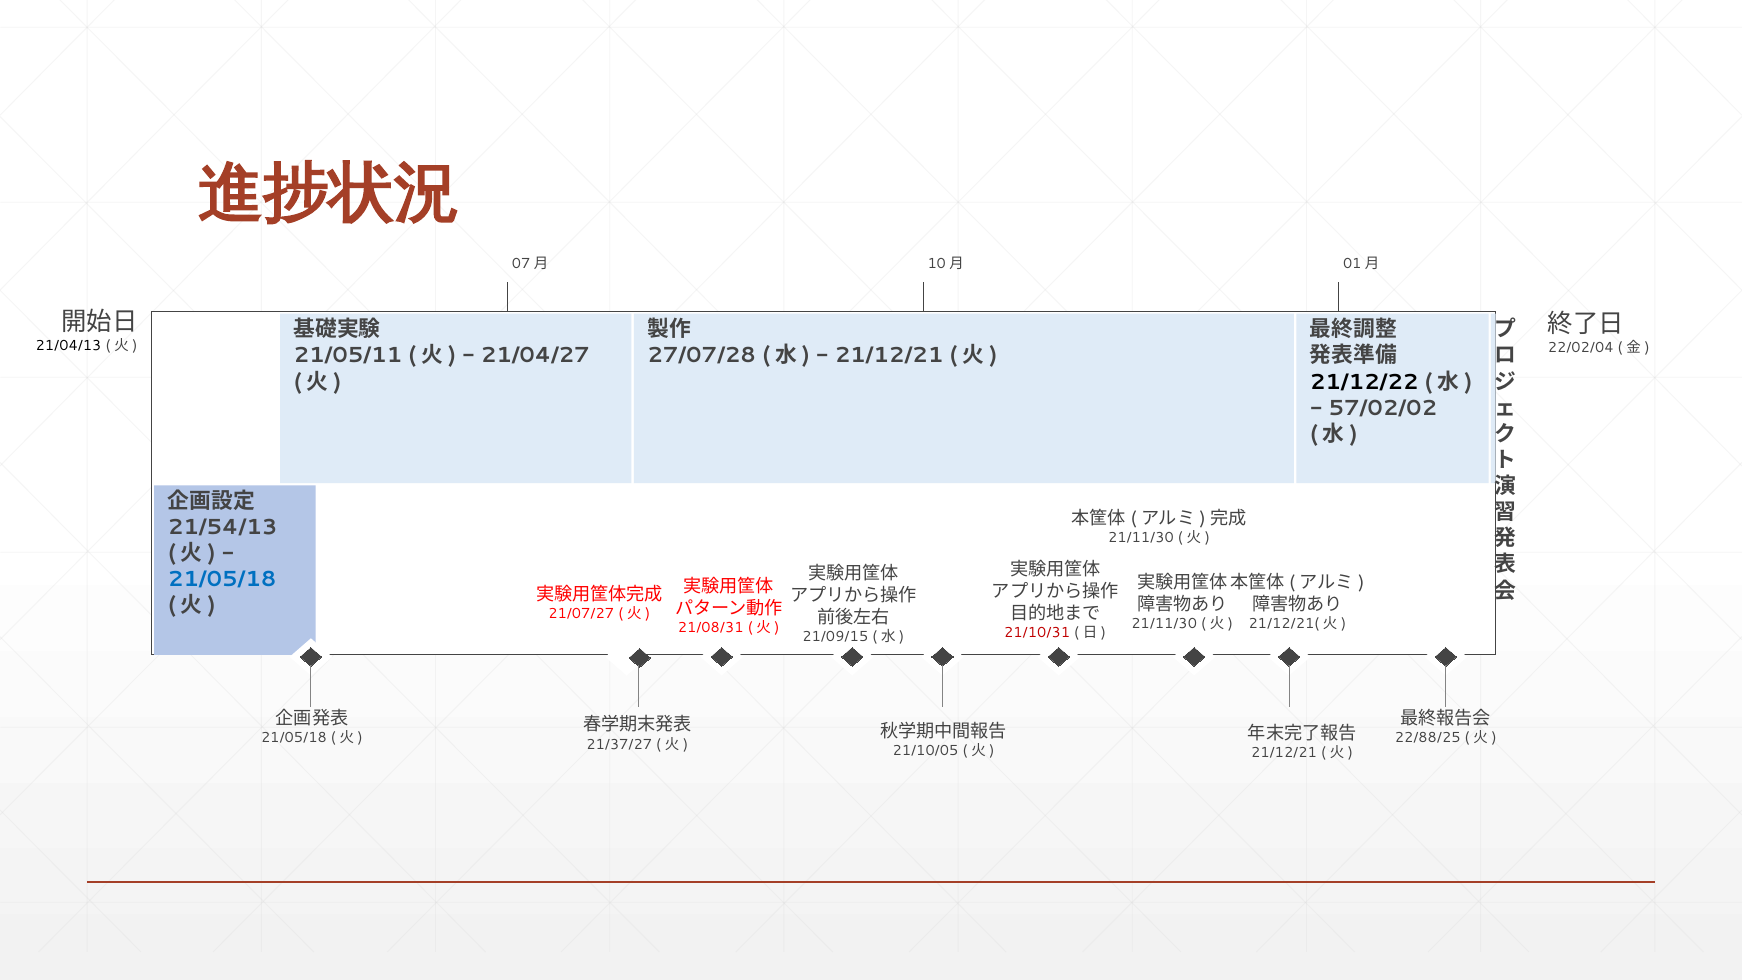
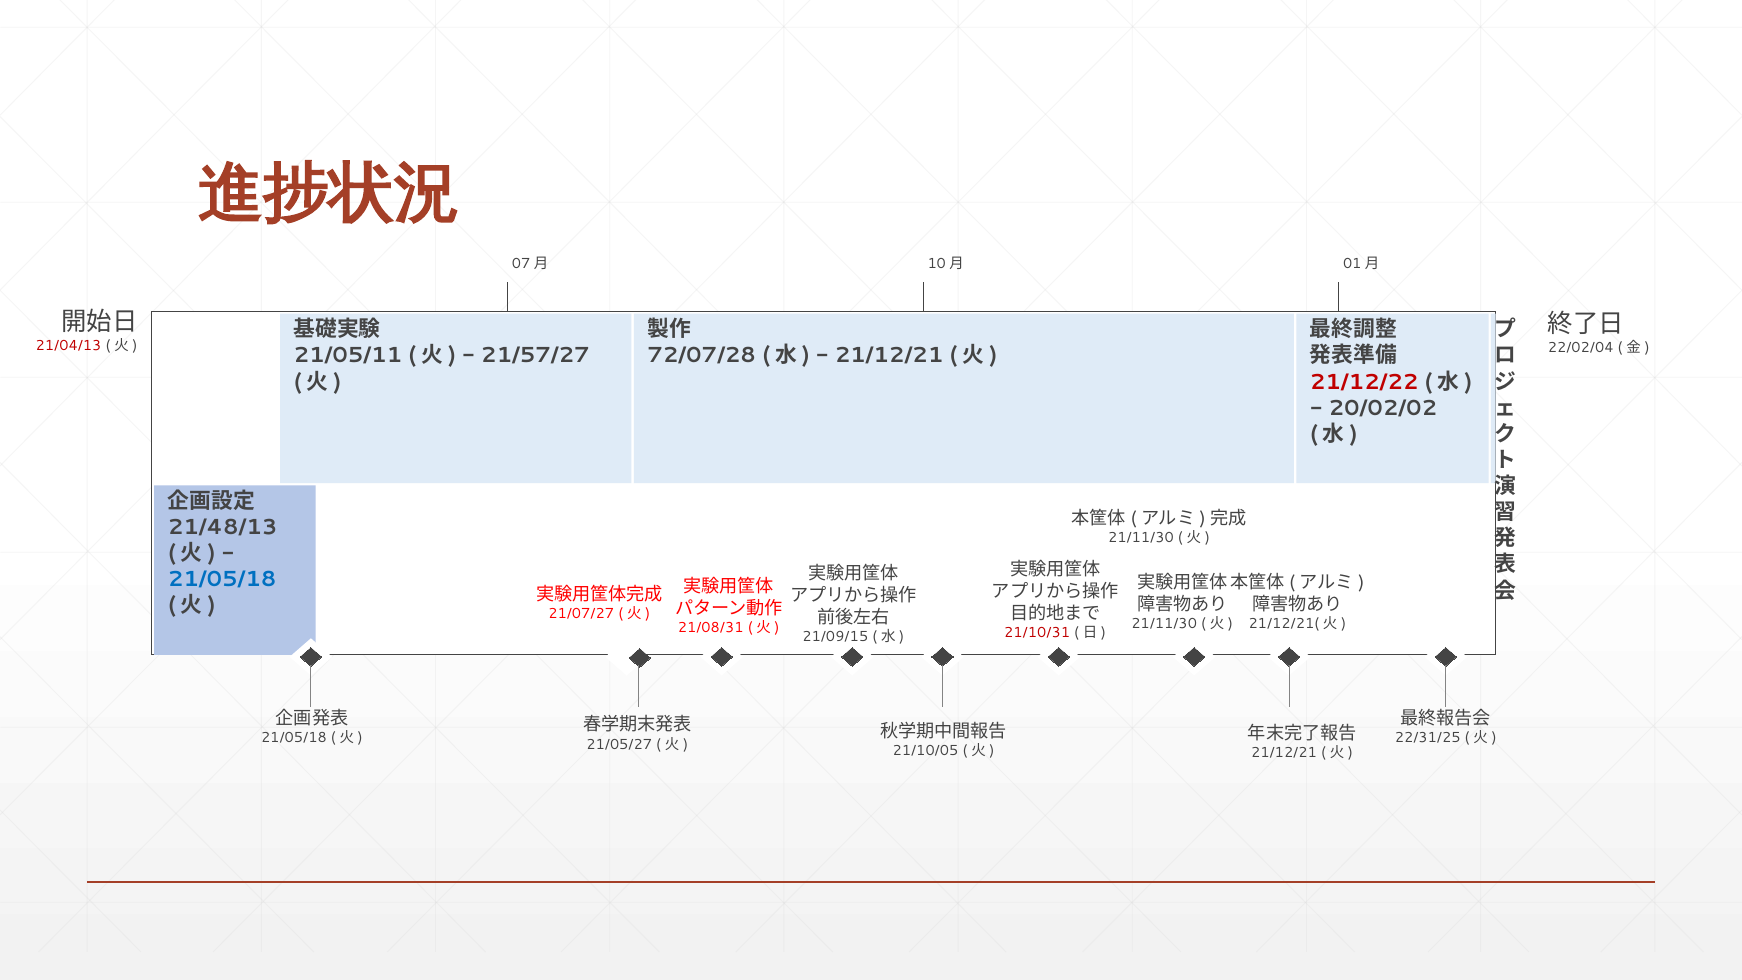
21/04/13 colour: black -> red (69, 346)
21/04/27: 21/04/27 -> 21/57/27 (535, 356)
27/07/28: 27/07/28 -> 72/07/28 (702, 356)
21/12/22 colour: black -> red (1364, 382)
57/02/02: 57/02/02 -> 20/02/02 (1383, 408)
21/54/13: 21/54/13 -> 21/48/13 (223, 527)
22/88/25: 22/88/25 -> 22/31/25 (1428, 738)
21/37/27: 21/37/27 -> 21/05/27 (619, 744)
